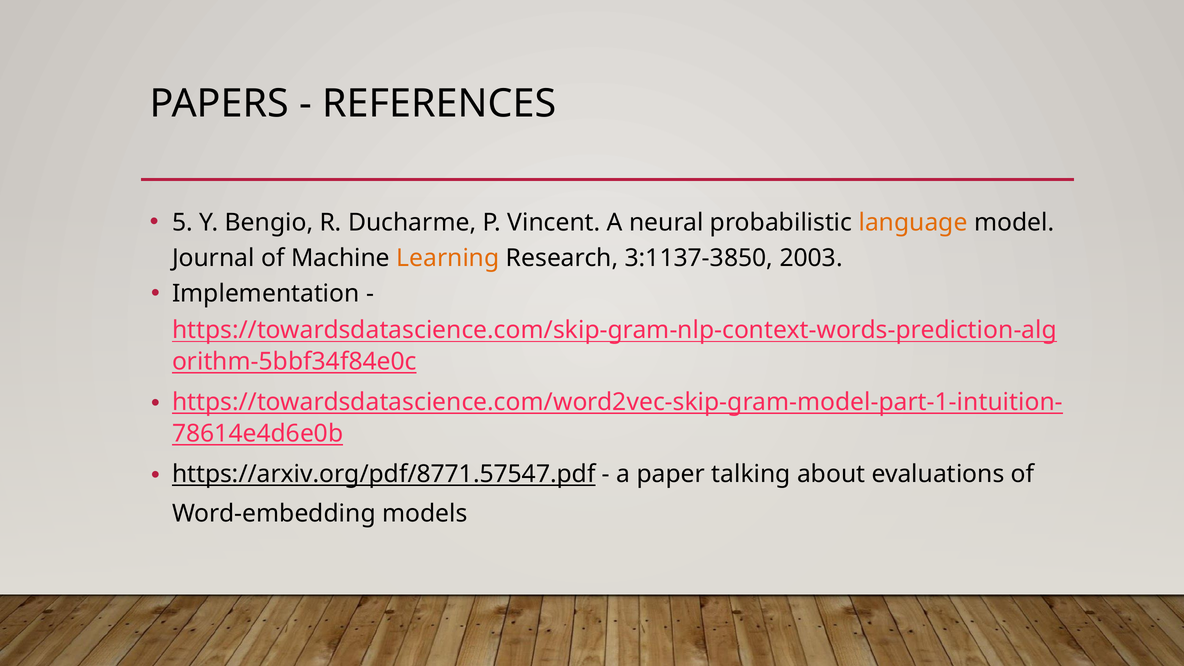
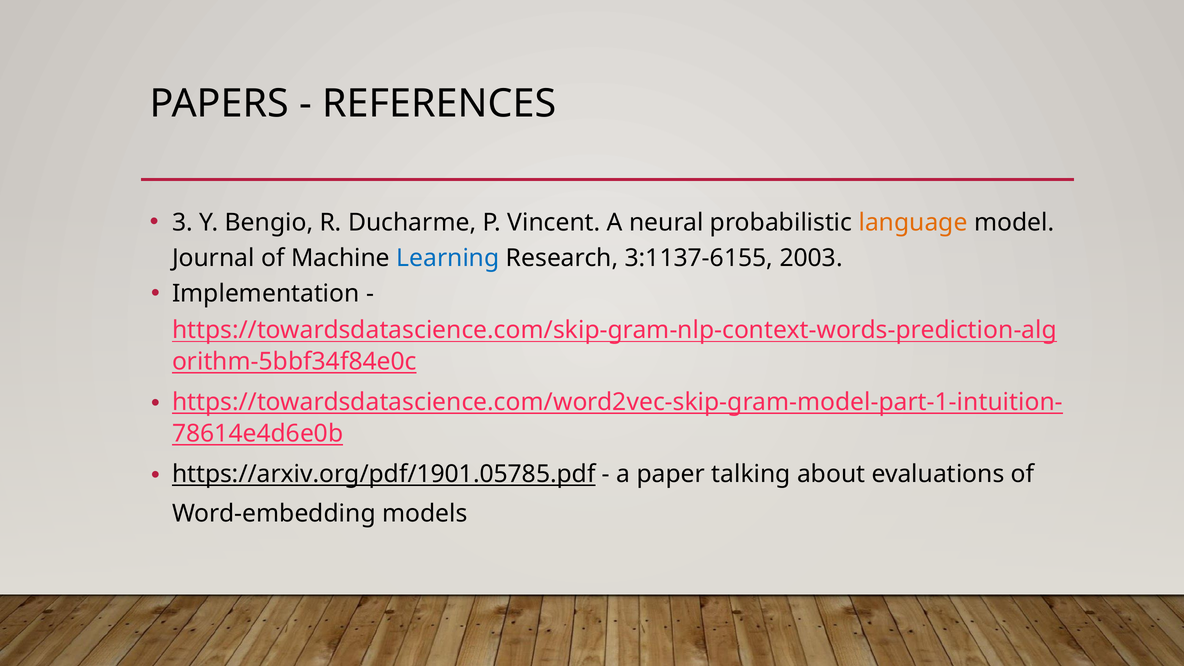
5: 5 -> 3 (182, 223)
Learning colour: orange -> blue (448, 258)
3:1137-3850: 3:1137-3850 -> 3:1137-6155 (699, 258)
https://arxiv.org/pdf/8771.57547.pdf: https://arxiv.org/pdf/8771.57547.pdf -> https://arxiv.org/pdf/1901.05785.pdf (384, 474)
